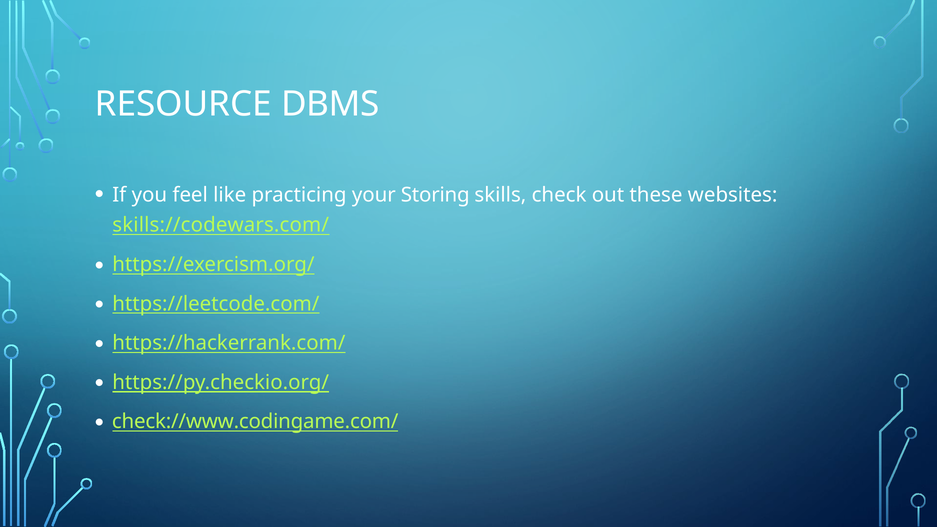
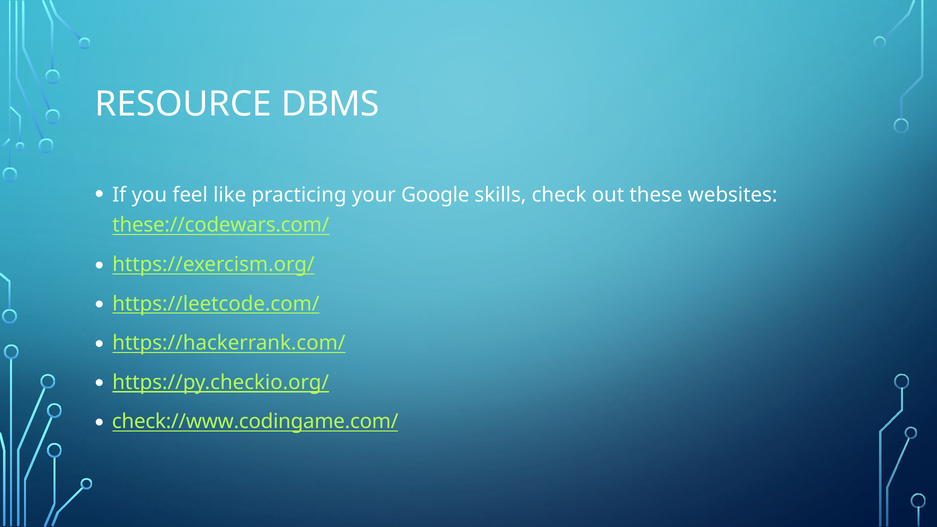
Storing: Storing -> Google (435, 195)
skills://codewars.com/: skills://codewars.com/ -> these://codewars.com/ (221, 225)
